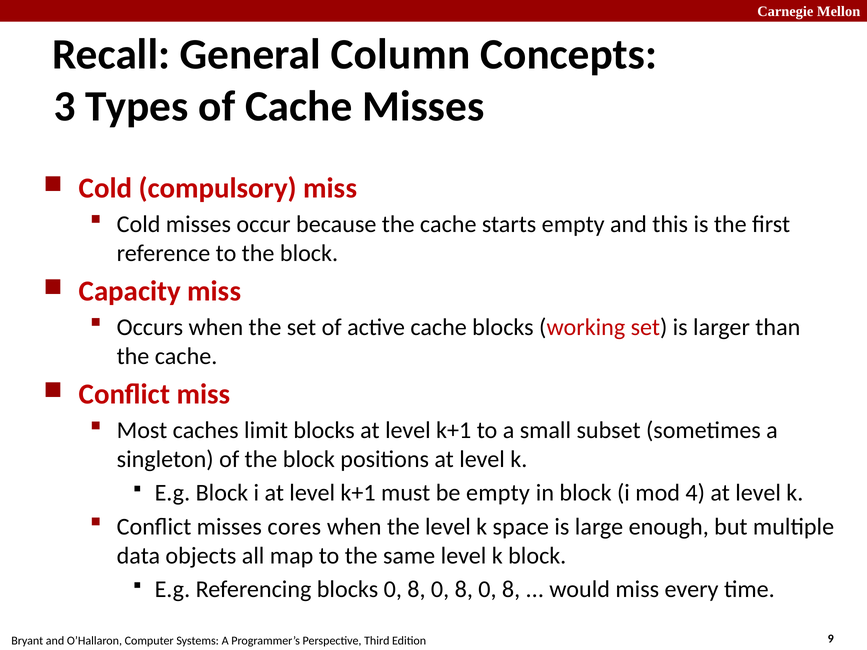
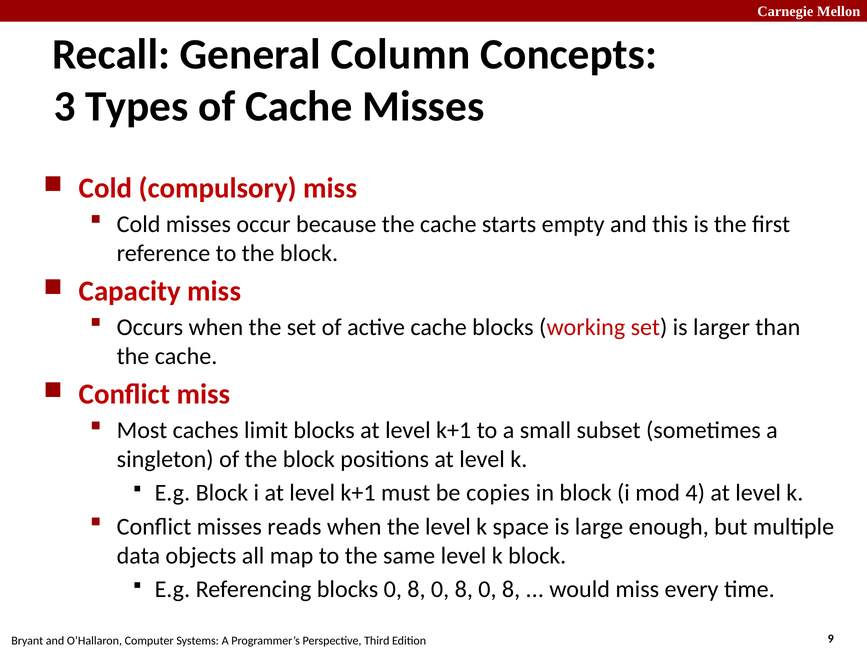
be empty: empty -> copies (498, 493)
cores: cores -> reads (294, 527)
